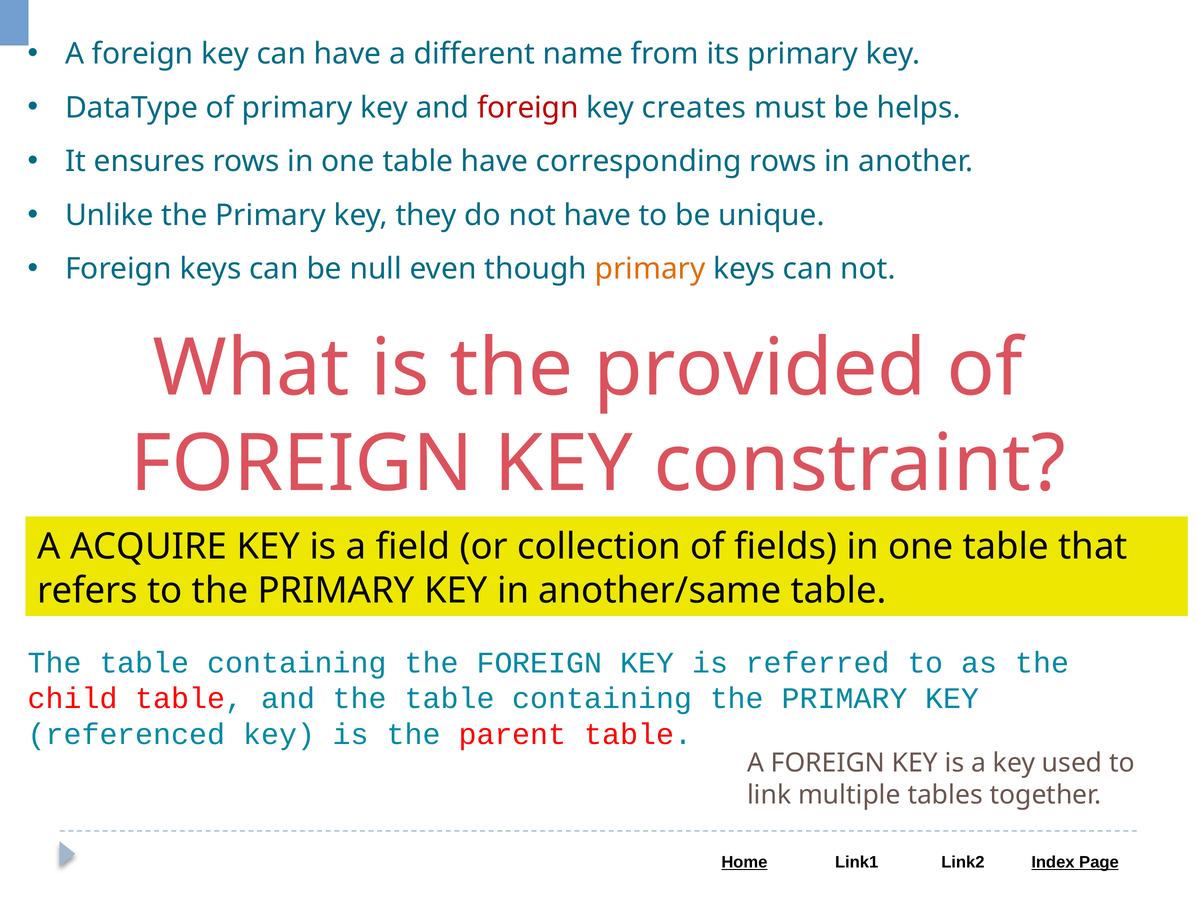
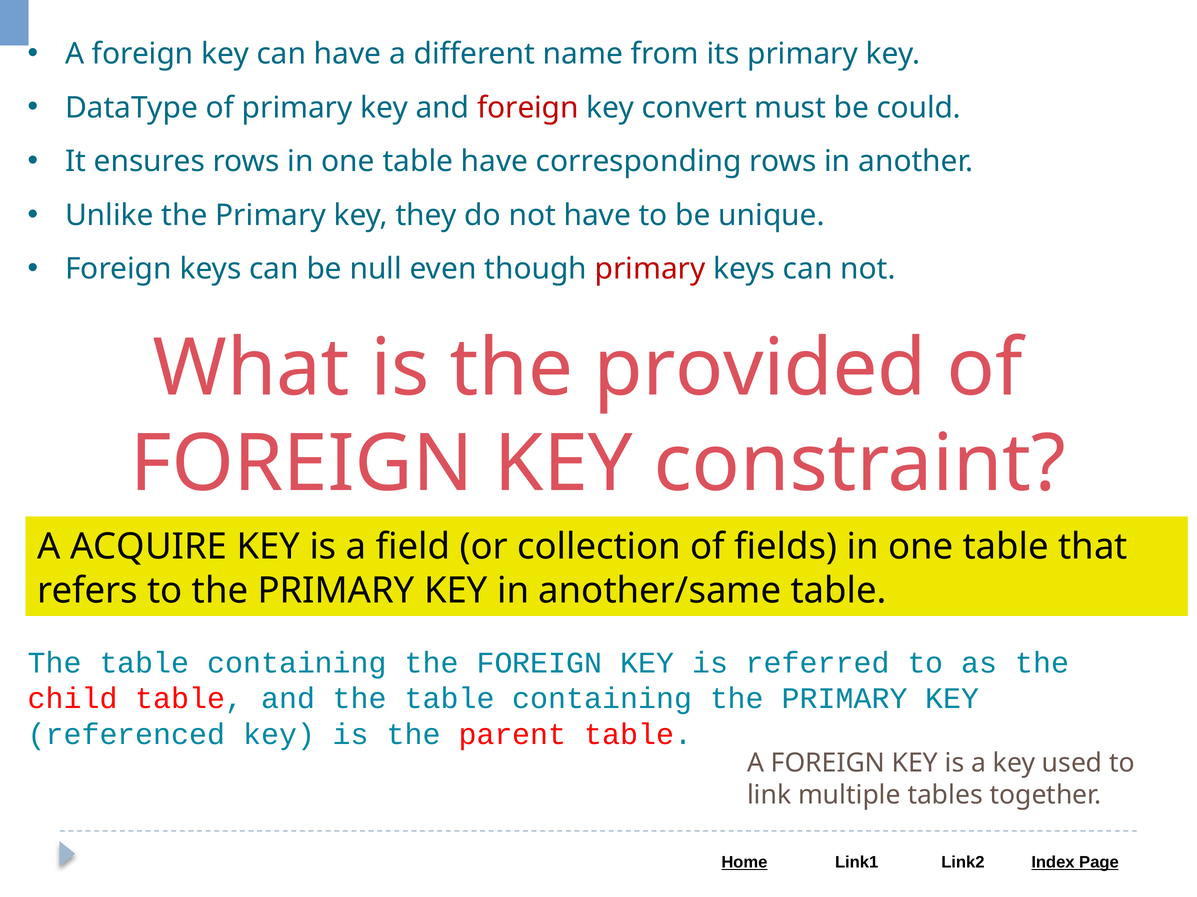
creates: creates -> convert (694, 108)
helps: helps -> could (919, 108)
primary colour: orange -> red (650, 269)
